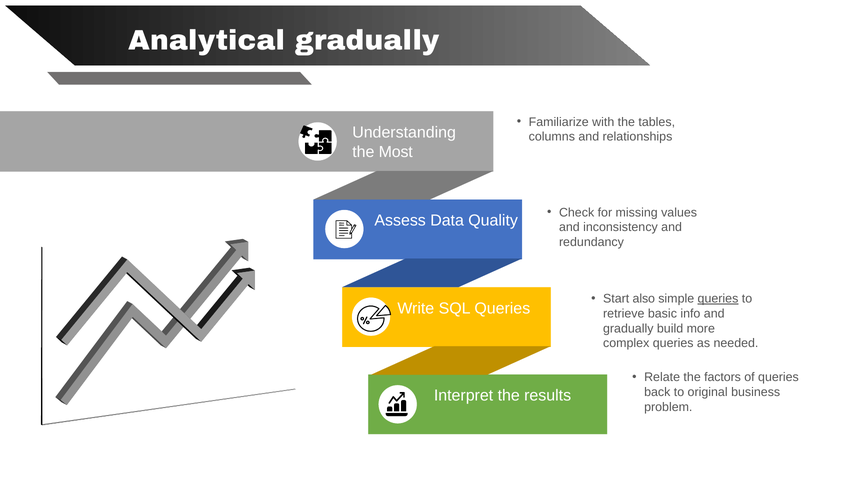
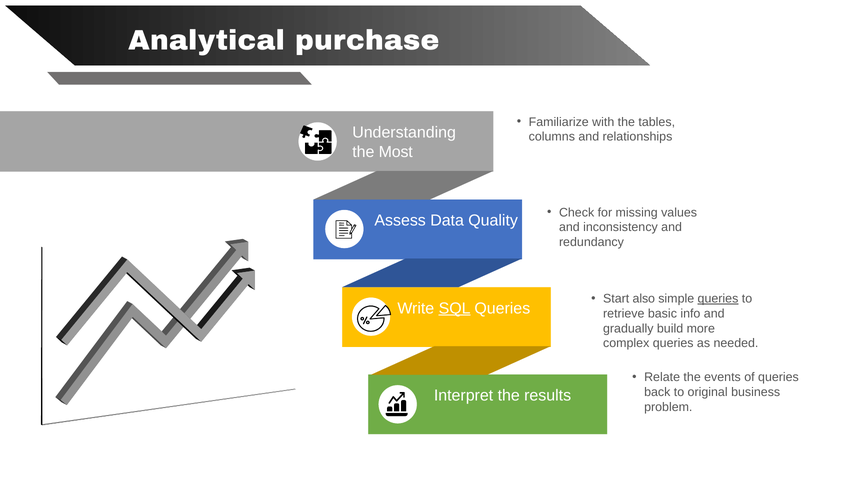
Analytical gradually: gradually -> purchase (367, 41)
SQL underline: none -> present (455, 308)
factors: factors -> events (722, 377)
